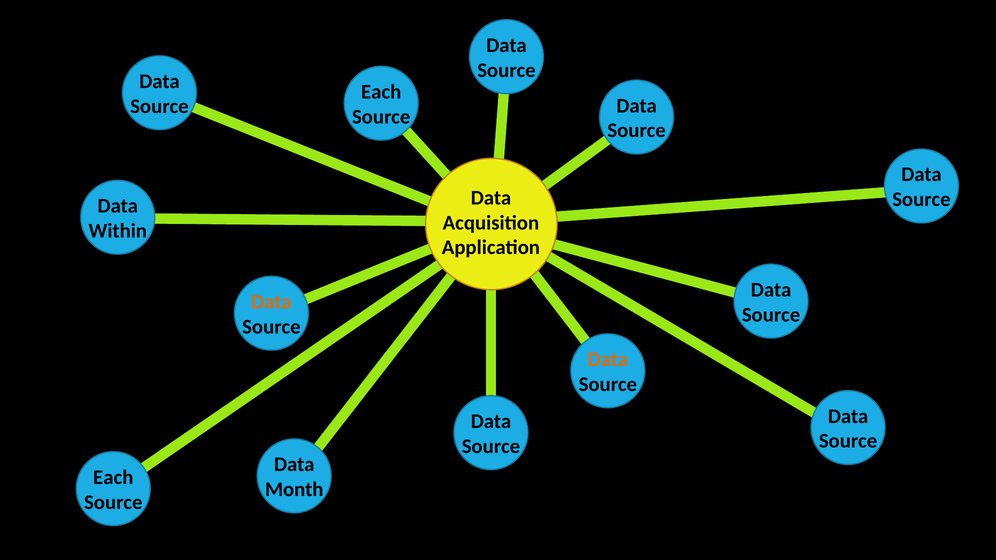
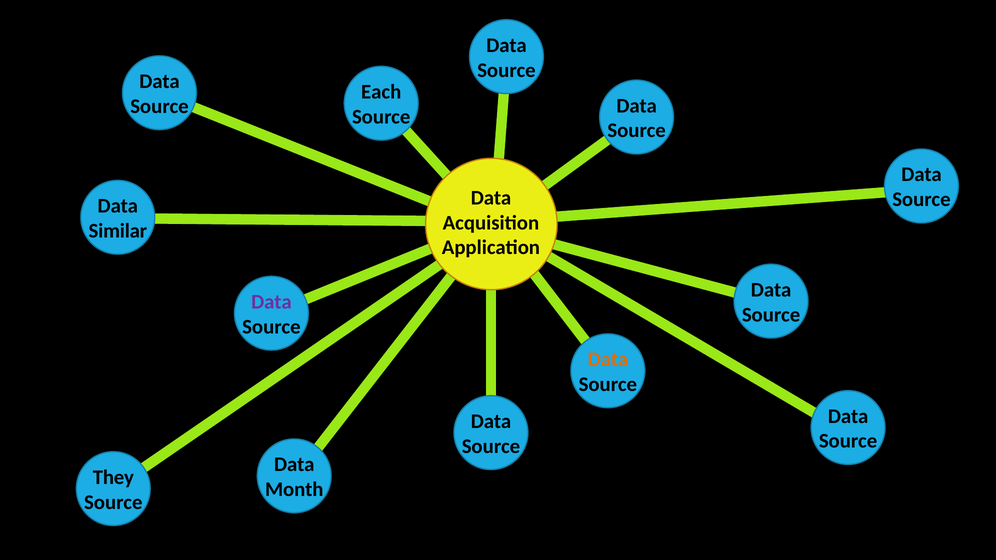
Within: Within -> Similar (118, 231)
Data colour: orange -> purple (271, 302)
Each: Each -> They (113, 477)
